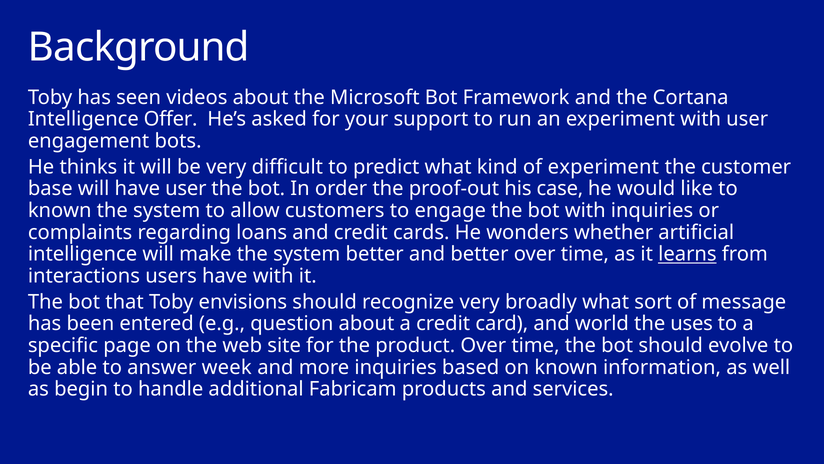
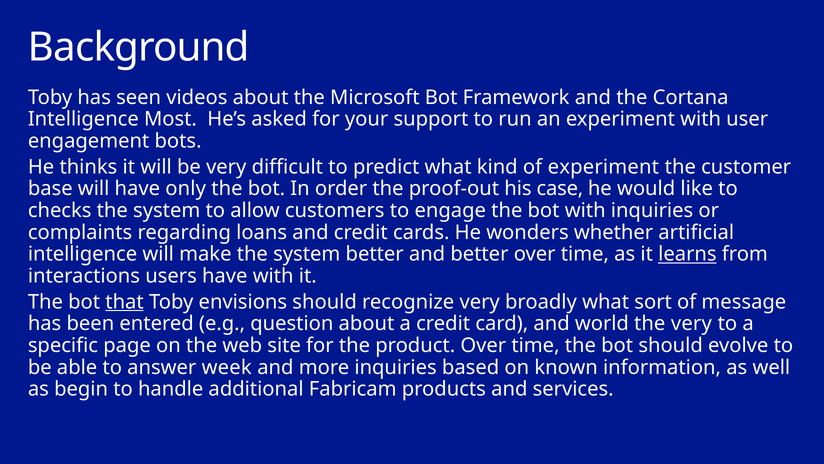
Offer: Offer -> Most (170, 119)
have user: user -> only (186, 188)
known: known -> checks (60, 210)
that underline: none -> present (125, 301)
the uses: uses -> very (691, 323)
